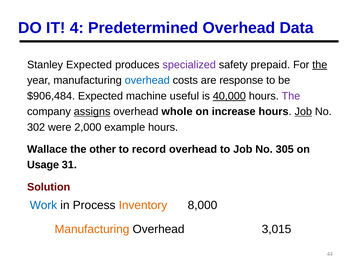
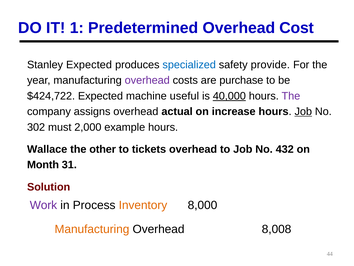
4: 4 -> 1 (77, 28)
Data: Data -> Cost (297, 28)
specialized colour: purple -> blue (189, 65)
prepaid: prepaid -> provide (270, 65)
the underline: present -> none (320, 65)
overhead colour: blue -> purple (147, 80)
response: response -> purchase (241, 80)
$906,484: $906,484 -> $424,722 (51, 96)
assigns underline: present -> none (92, 111)
whole: whole -> actual (177, 111)
were: were -> must (60, 127)
record: record -> tickets (149, 149)
305: 305 -> 432 (285, 149)
Usage: Usage -> Month (43, 165)
Work colour: blue -> purple (43, 205)
3,015: 3,015 -> 8,008 (277, 229)
